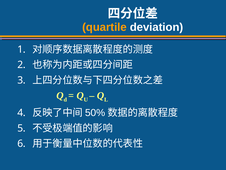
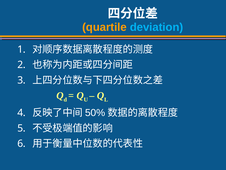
deviation colour: white -> light blue (157, 27)
